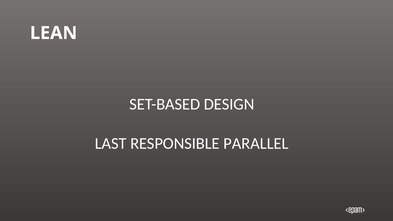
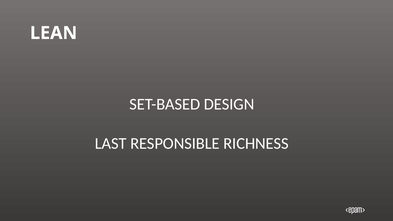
PARALLEL: PARALLEL -> RICHNESS (256, 143)
